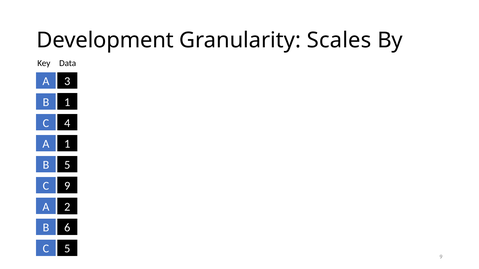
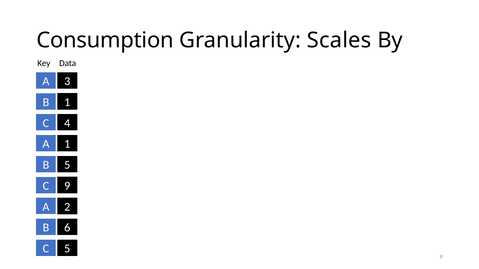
Development: Development -> Consumption (105, 40)
